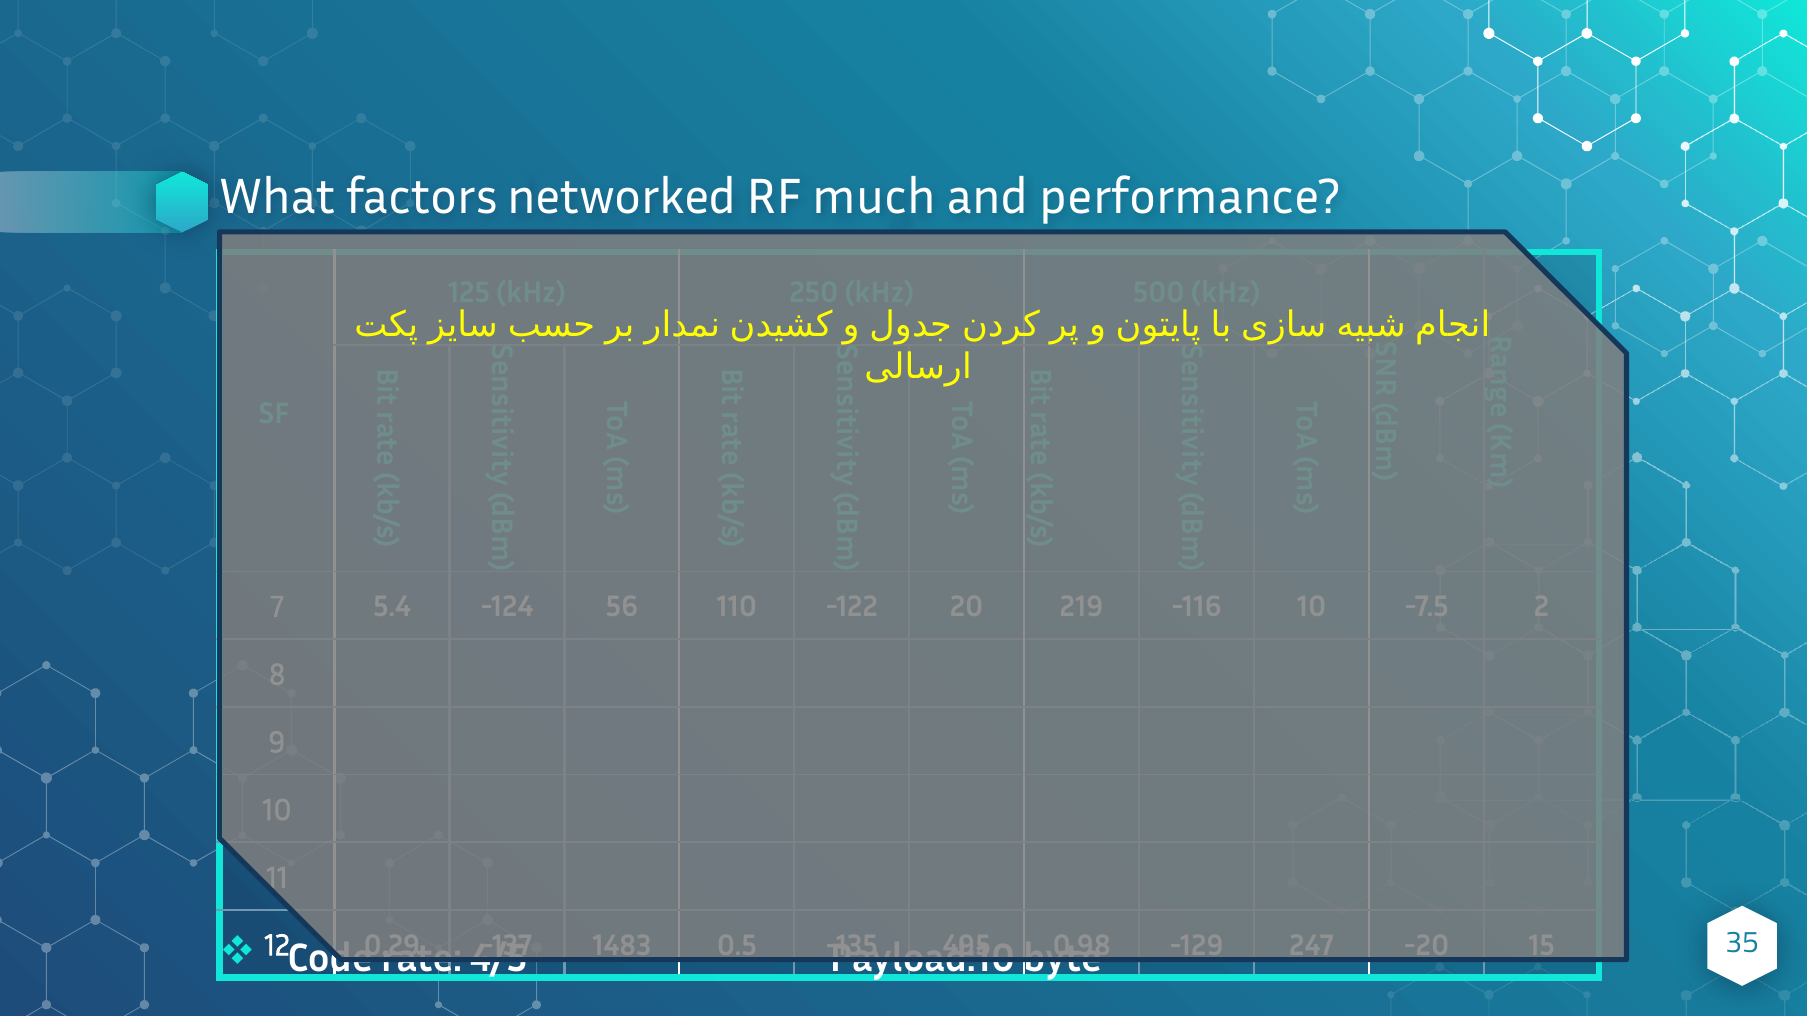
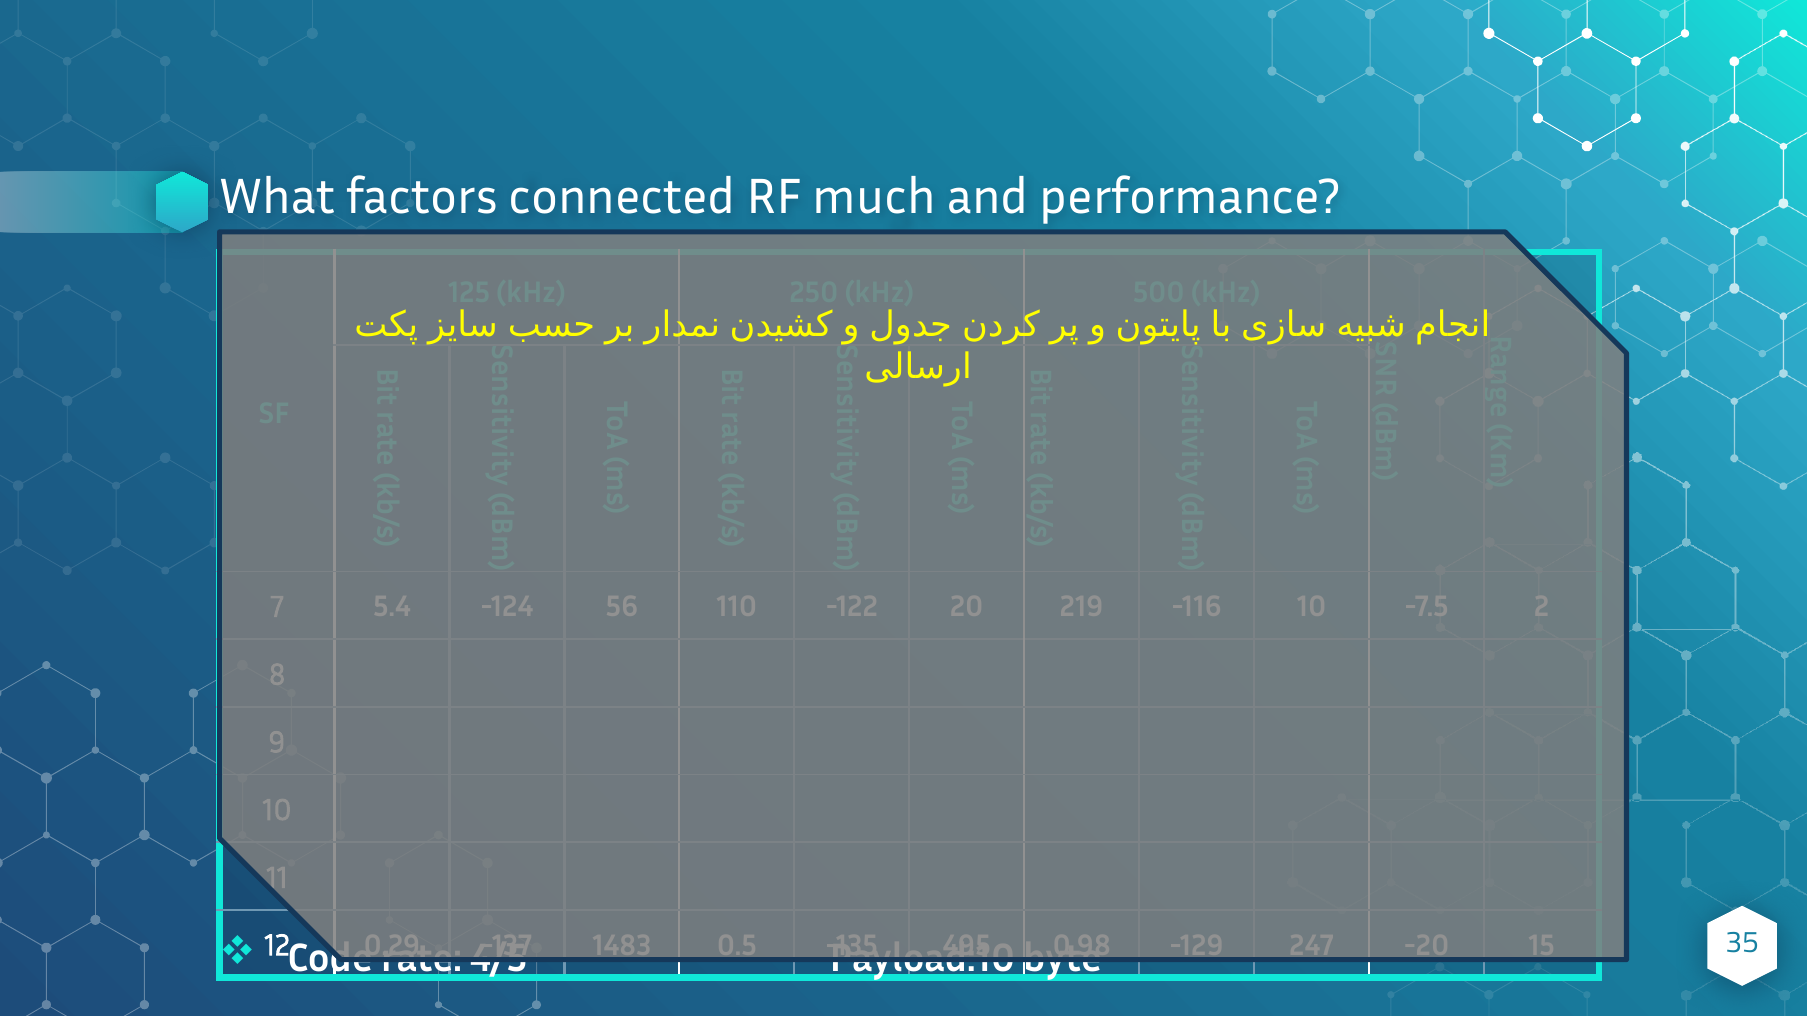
networked: networked -> connected (622, 197)
